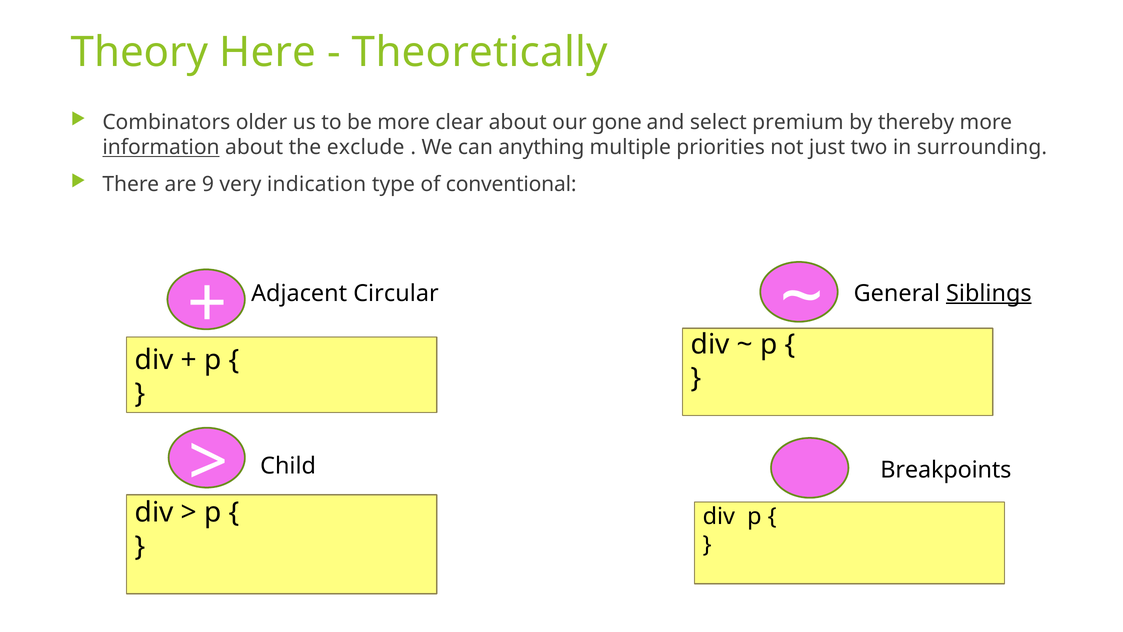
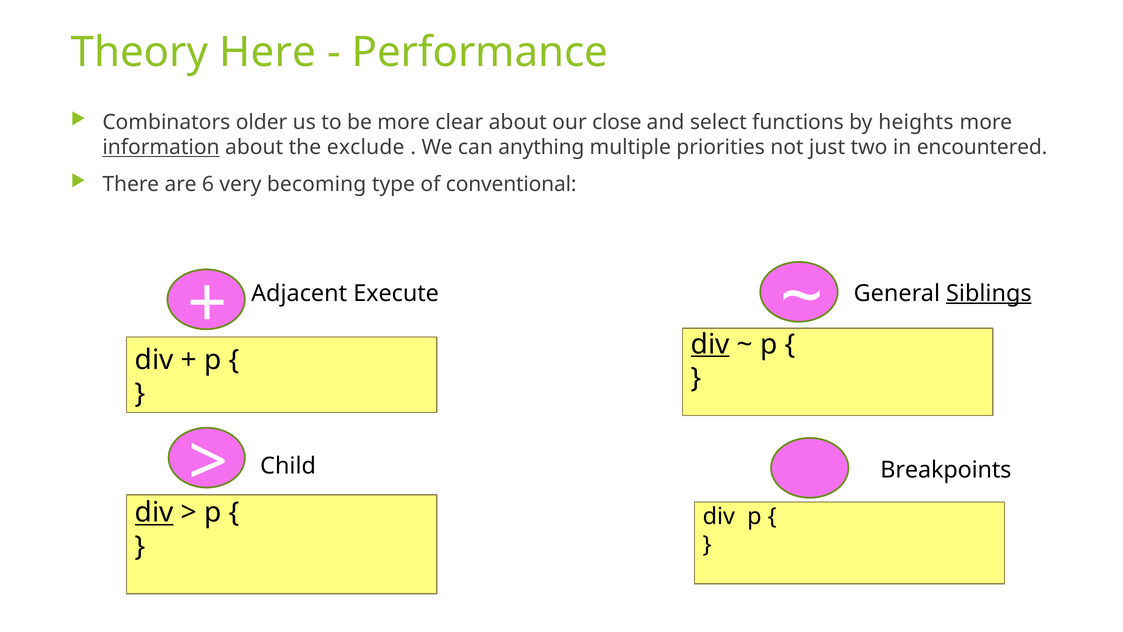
Theoretically: Theoretically -> Performance (480, 52)
gone: gone -> close (617, 122)
premium: premium -> functions (798, 122)
thereby: thereby -> heights (916, 122)
surrounding: surrounding -> encountered (982, 147)
9: 9 -> 6 (208, 184)
indication: indication -> becoming (317, 184)
Circular: Circular -> Execute (396, 293)
div underline: none -> present (710, 344)
div underline: none -> present (154, 512)
